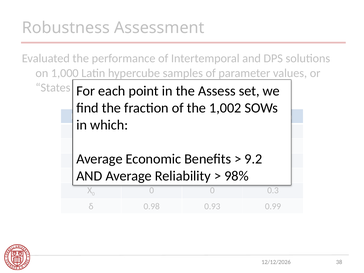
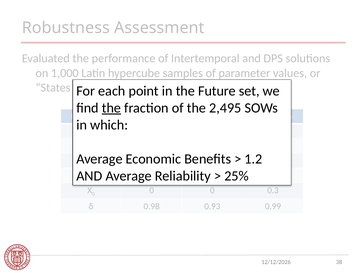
Assess: Assess -> Future (217, 91)
the underline: none -> present (111, 108)
1,002: 1,002 -> 2,495 (225, 108)
9.2: 9.2 -> 1.2 (253, 159)
98%: 98% -> 25% (236, 176)
